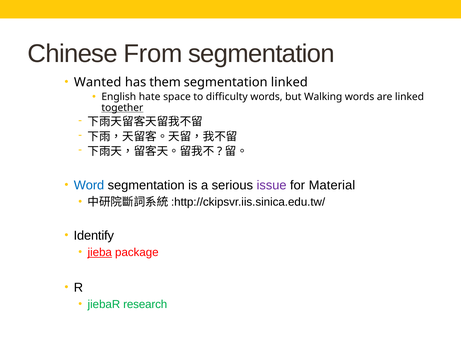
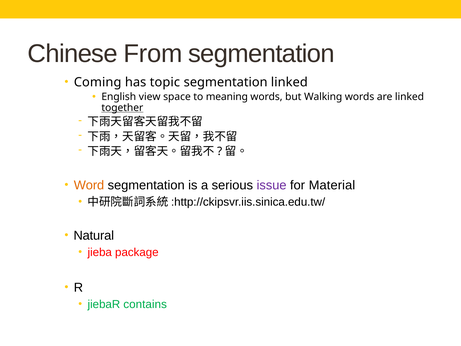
Wanted: Wanted -> Coming (98, 82)
them: them -> topic (165, 82)
hate: hate -> view (150, 97)
difficulty: difficulty -> meaning (227, 97)
Word colour: blue -> orange (89, 185)
Identify: Identify -> Natural (94, 235)
jieba underline: present -> none (100, 252)
research: research -> contains (145, 304)
